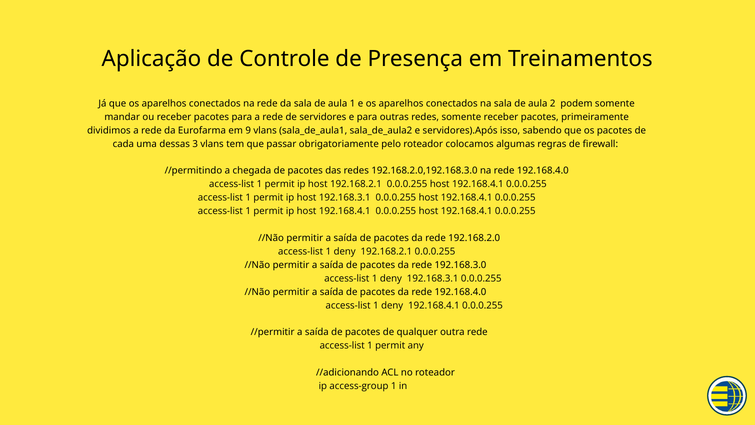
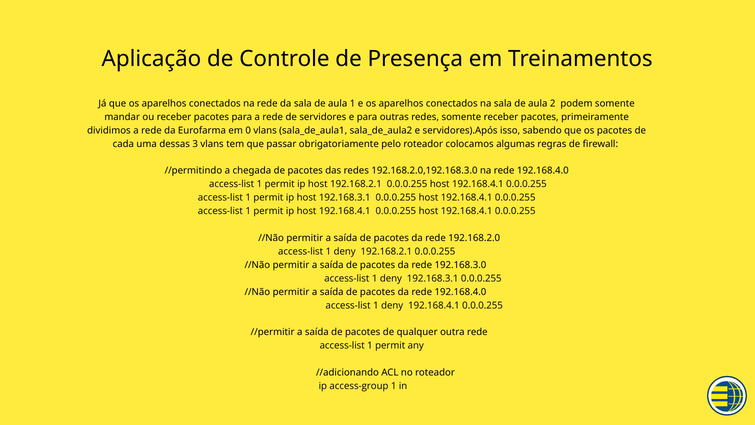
9: 9 -> 0 (248, 130)
